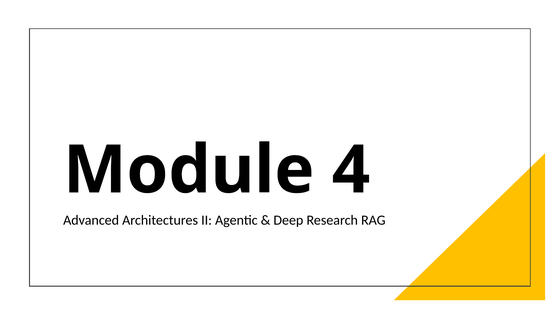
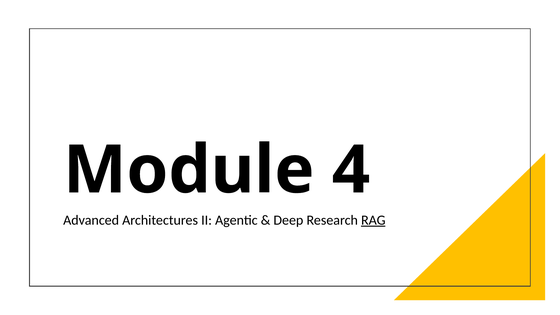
RAG underline: none -> present (373, 220)
